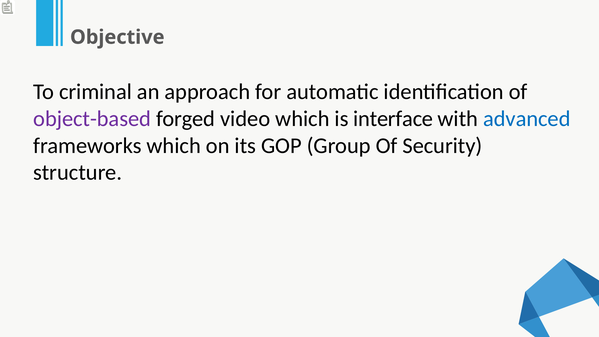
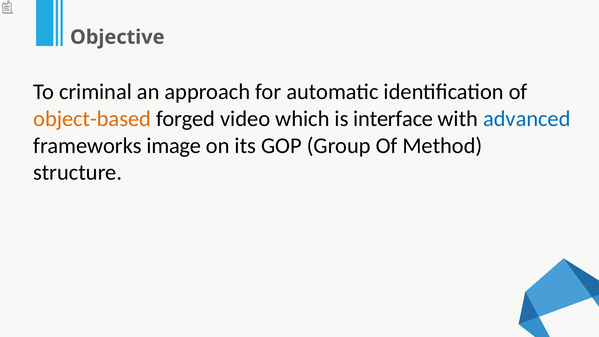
object-based colour: purple -> orange (92, 119)
frameworks which: which -> image (174, 146)
Security: Security -> Method (442, 146)
